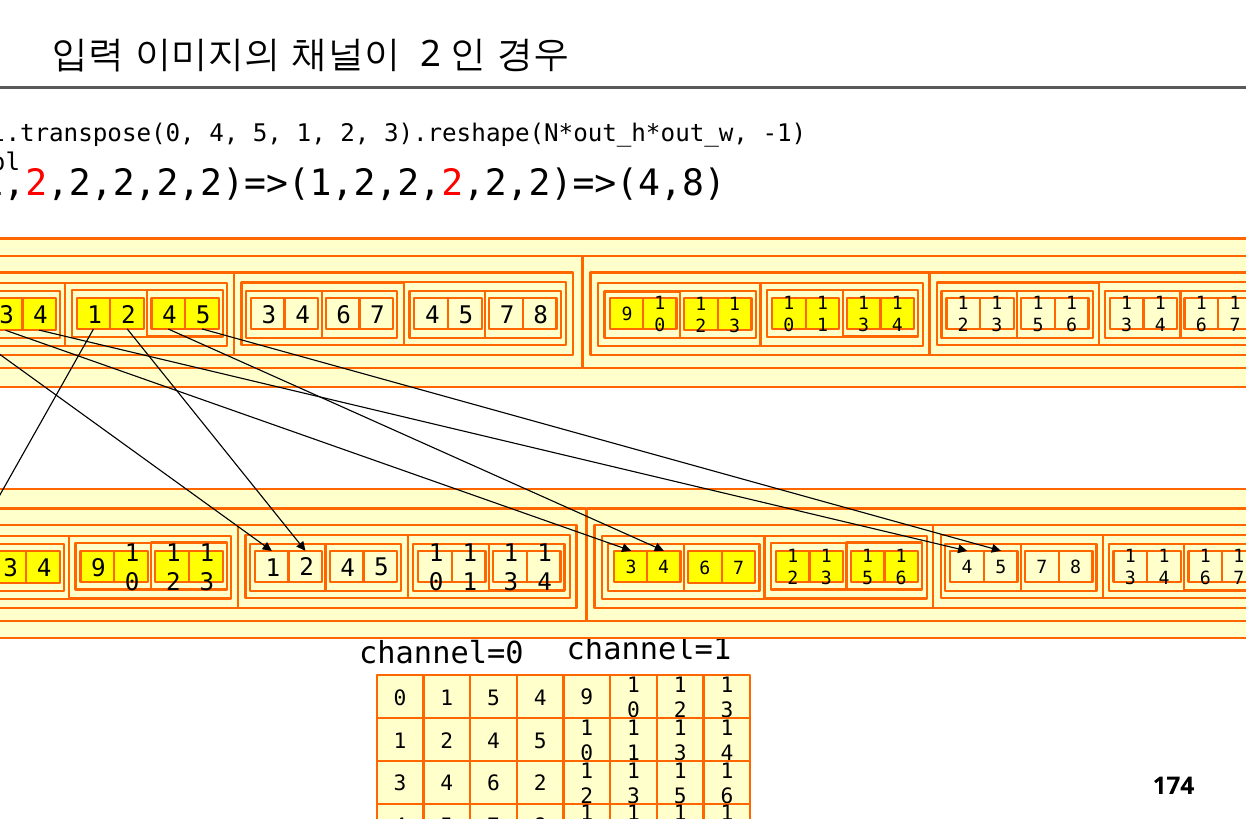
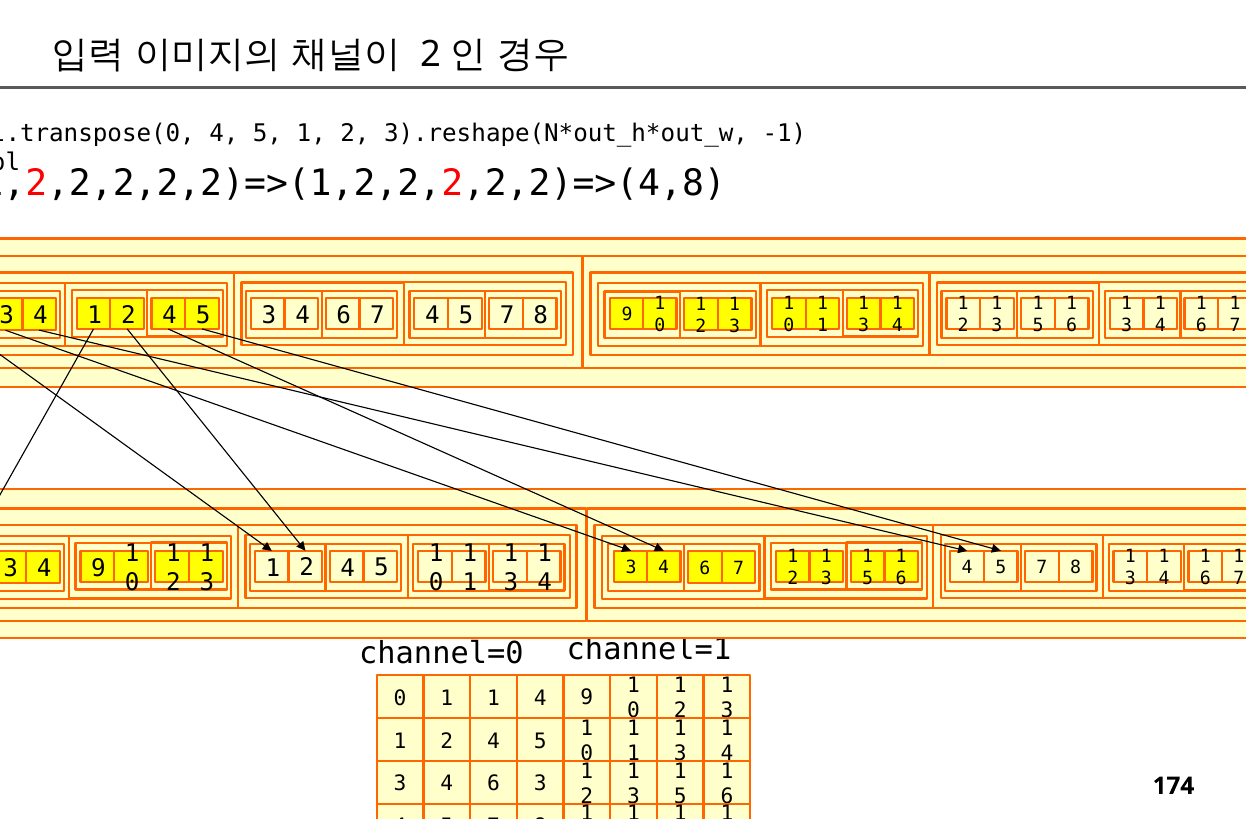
5: 5 -> 1 (494, 698)
6 2: 2 -> 3 (540, 783)
